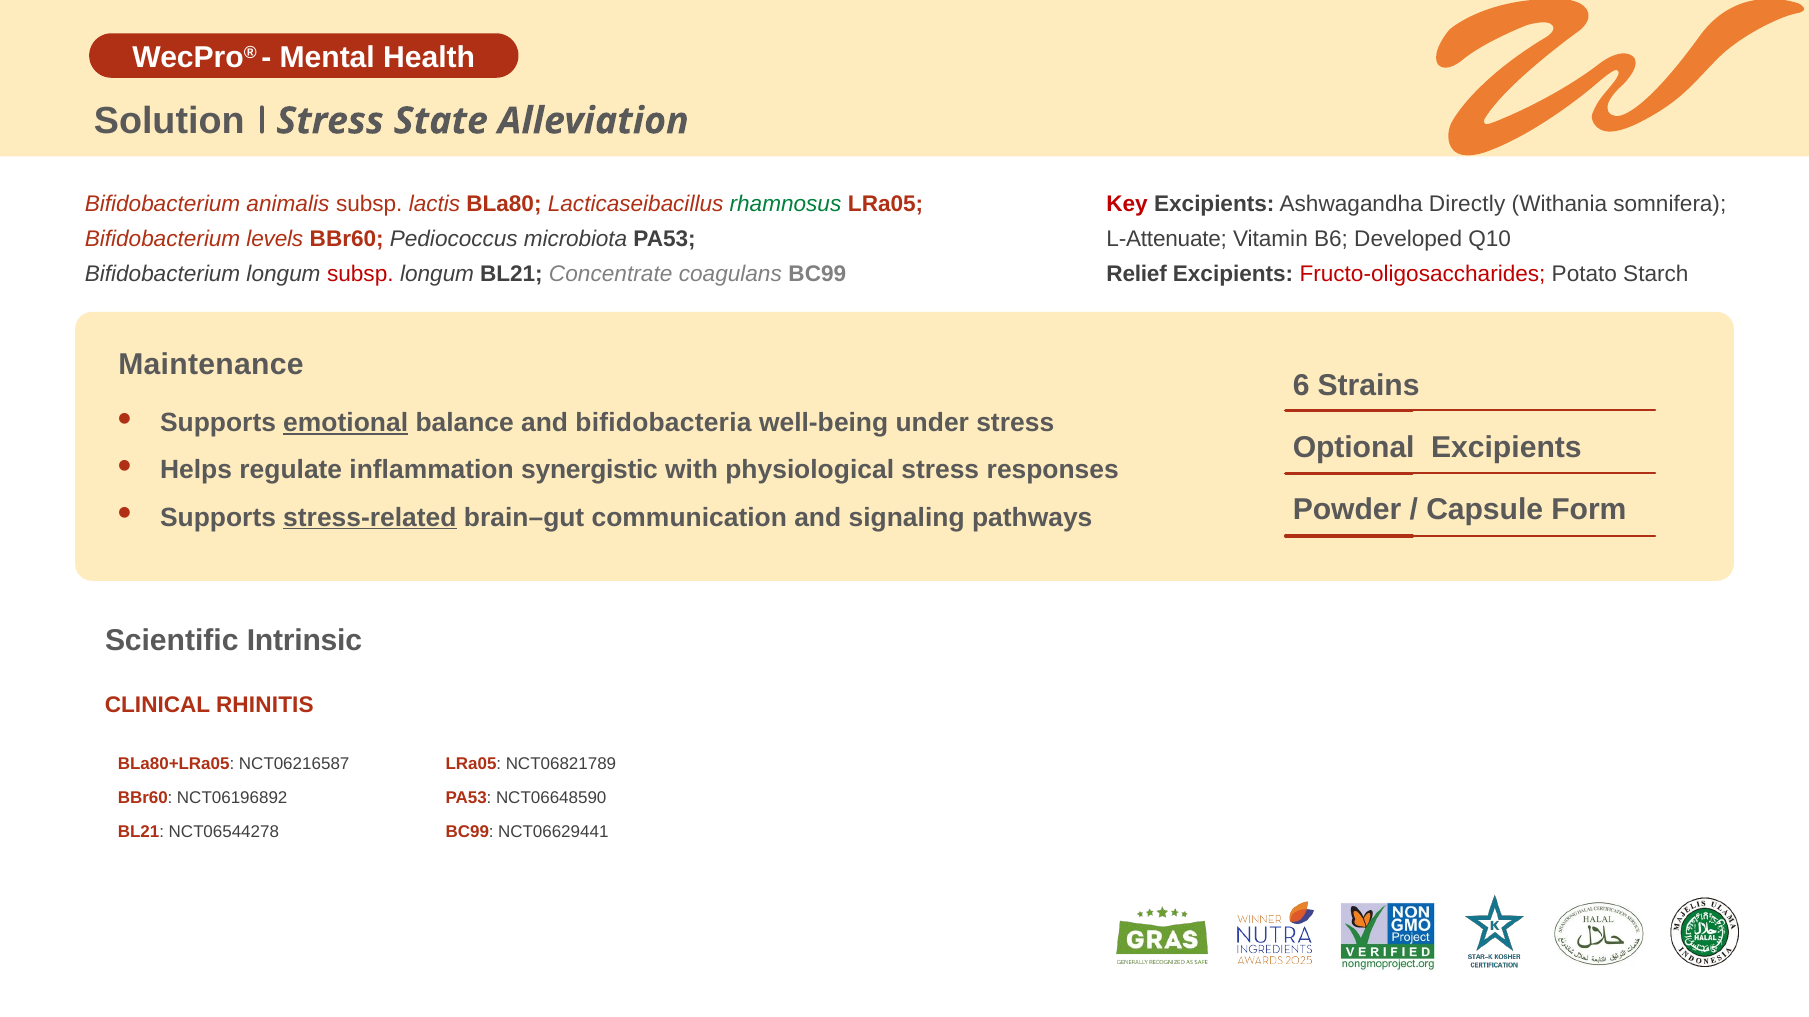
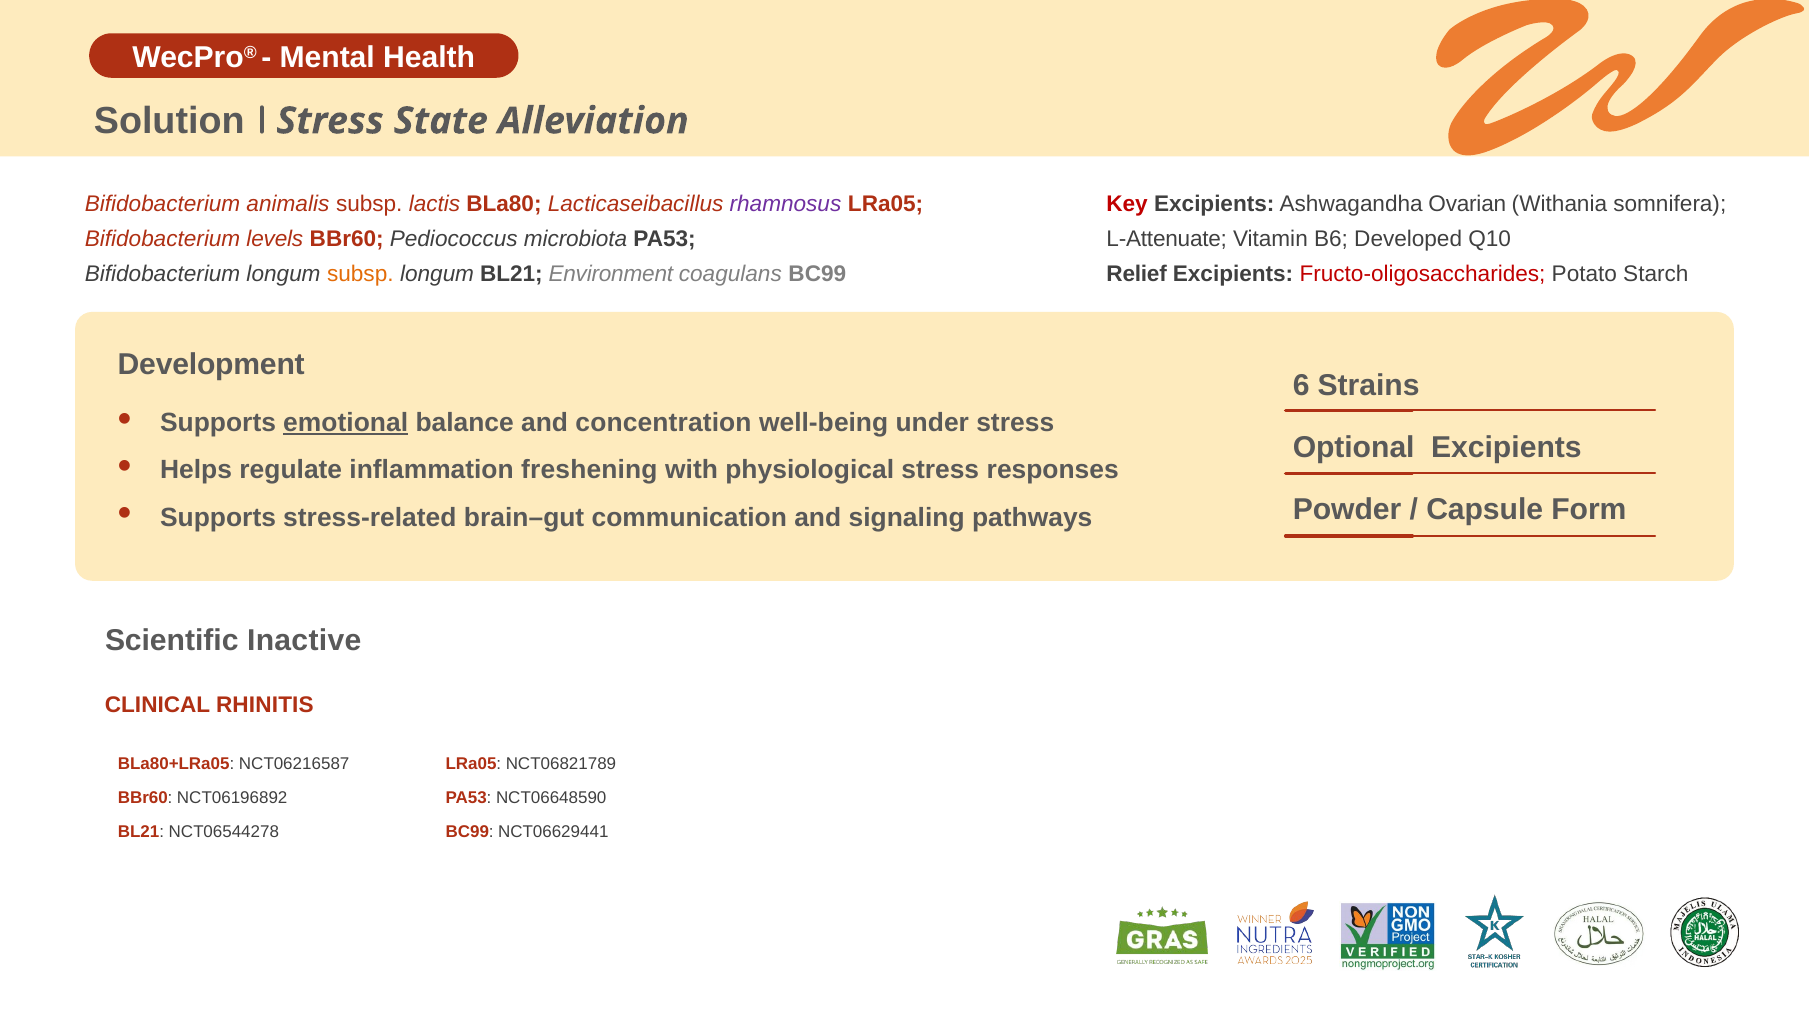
rhamnosus colour: green -> purple (785, 204)
Directly: Directly -> Ovarian (1467, 204)
subsp colour: red -> orange (360, 274)
Concentrate: Concentrate -> Environment (611, 274)
Maintenance: Maintenance -> Development (211, 364)
bifidobacteria: bifidobacteria -> concentration (664, 423)
synergistic: synergistic -> freshening (589, 470)
stress-related underline: present -> none (370, 518)
Intrinsic: Intrinsic -> Inactive (304, 641)
